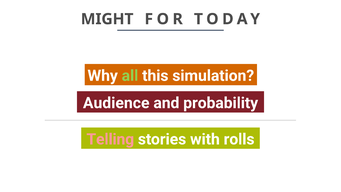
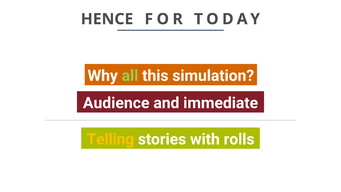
MIGHT: MIGHT -> HENCE (107, 19)
probability: probability -> immediate (221, 103)
Telling colour: pink -> yellow (110, 139)
